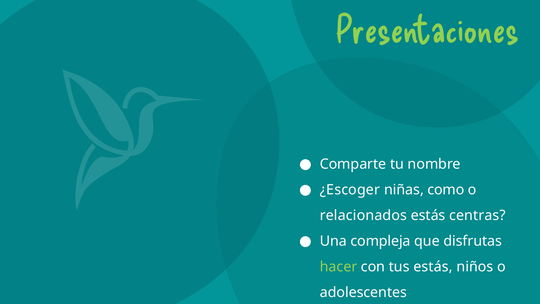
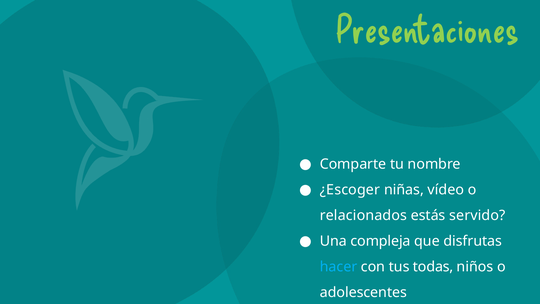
como: como -> vídeo (446, 190)
centras: centras -> servido (477, 215)
hacer colour: light green -> light blue (339, 267)
tus estás: estás -> todas (433, 267)
